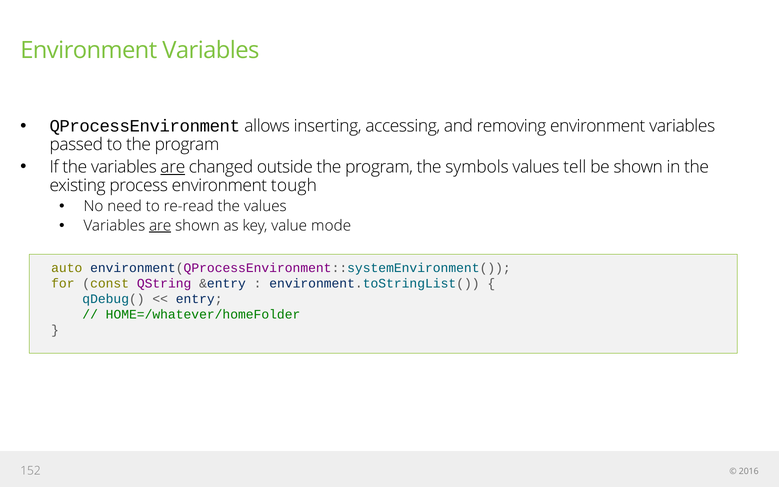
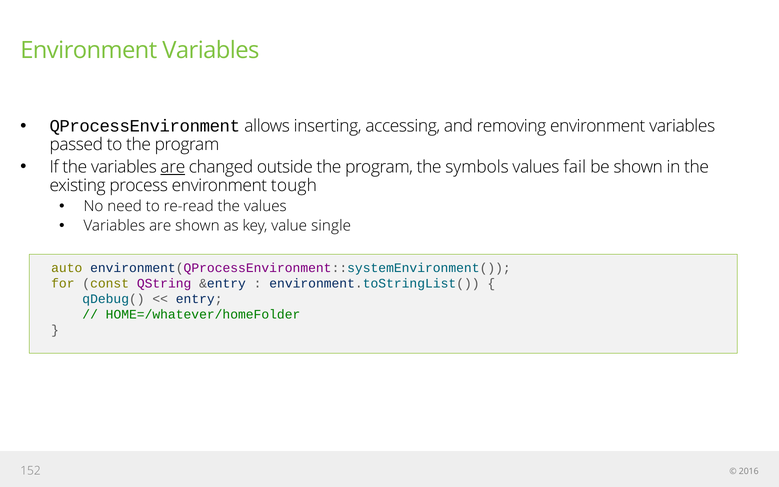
tell: tell -> fail (575, 167)
are underline: present -> none (160, 226)
mode: mode -> single (331, 226)
